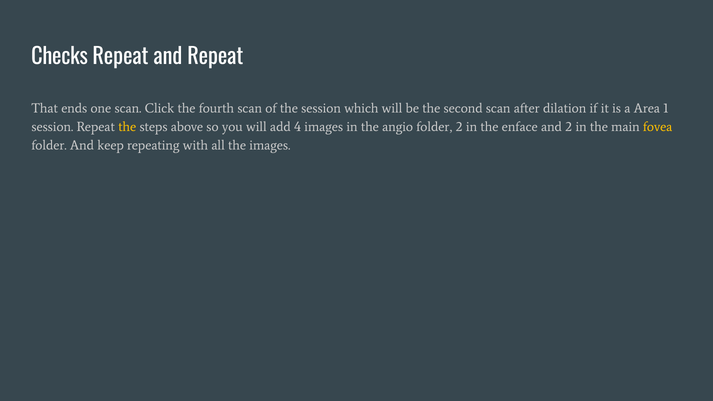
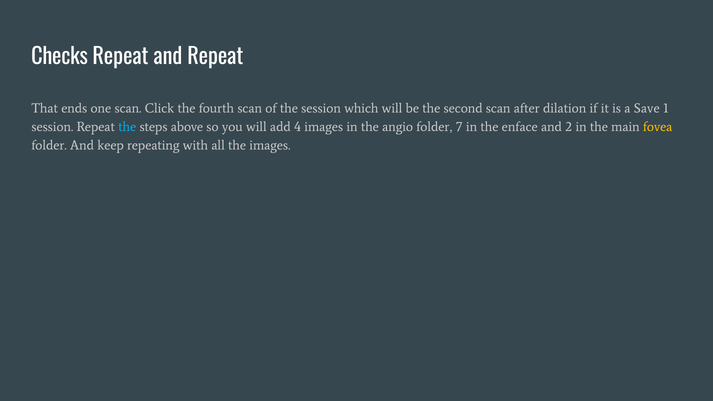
Area: Area -> Save (647, 108)
the colour: yellow -> light blue (127, 127)
folder 2: 2 -> 7 (459, 127)
